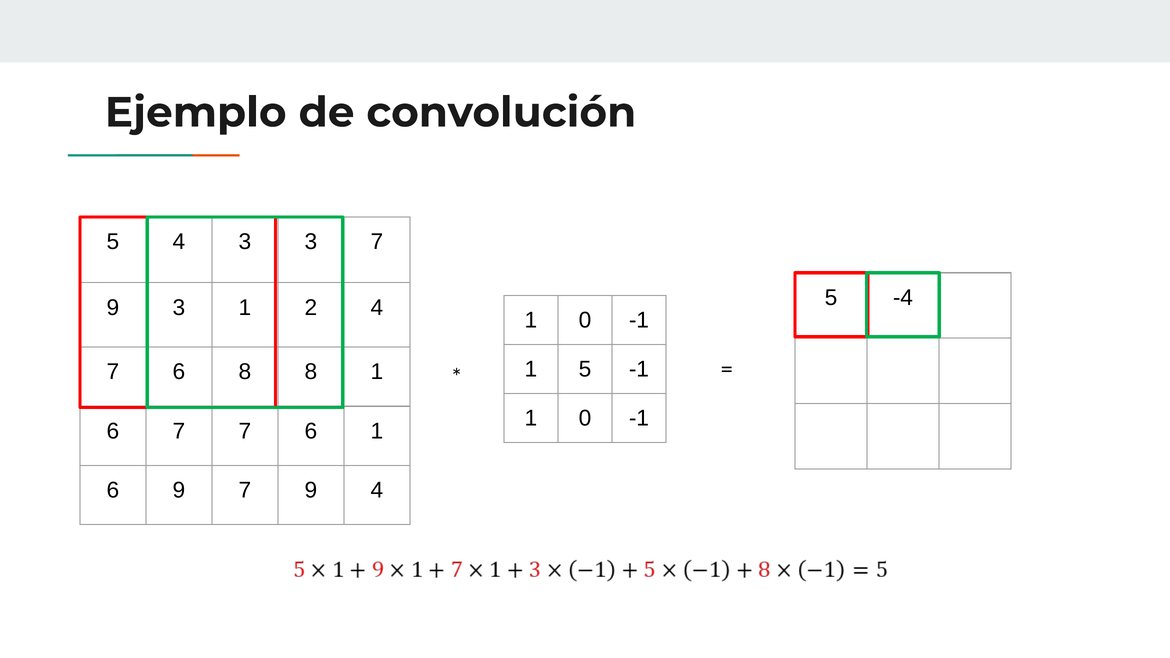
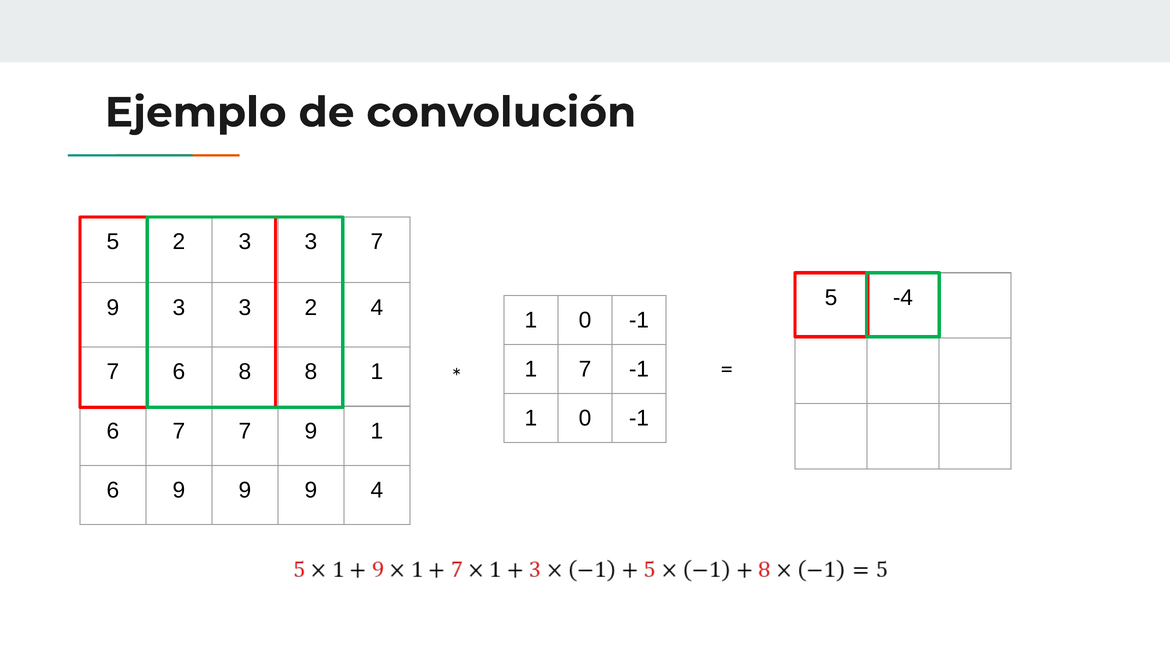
5 4: 4 -> 2 (179, 242)
9 3 1: 1 -> 3 (245, 308)
1 5: 5 -> 7 (585, 369)
7 7 6: 6 -> 9 (311, 431)
6 9 7: 7 -> 9 (245, 490)
